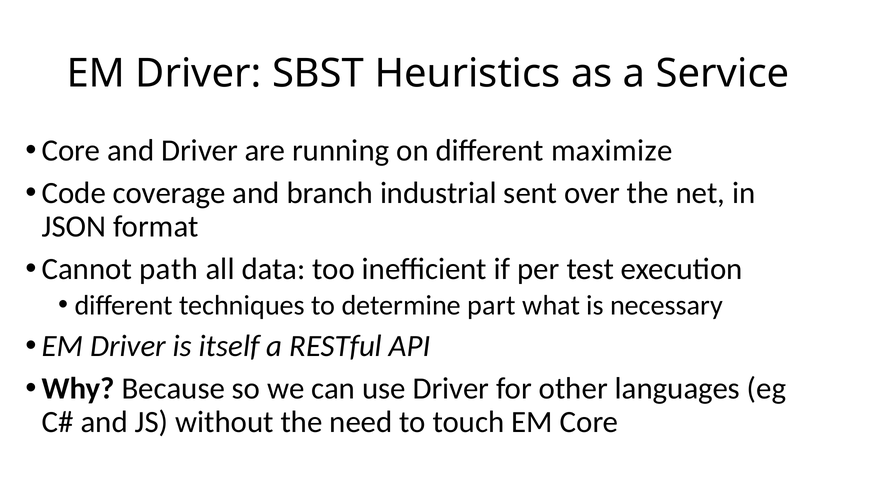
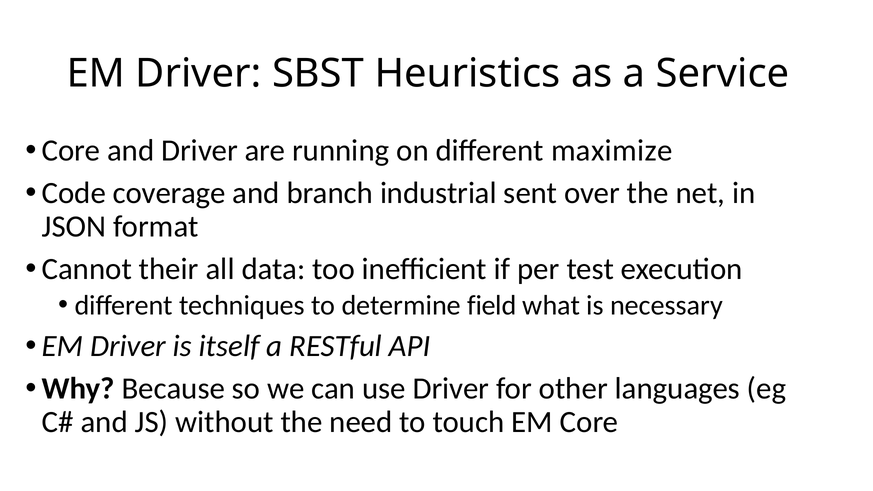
path: path -> their (169, 269)
part: part -> field (492, 305)
